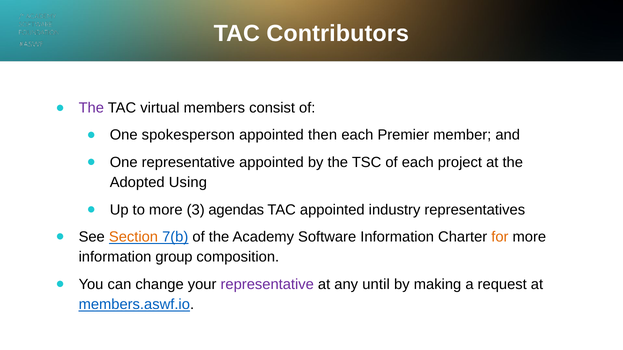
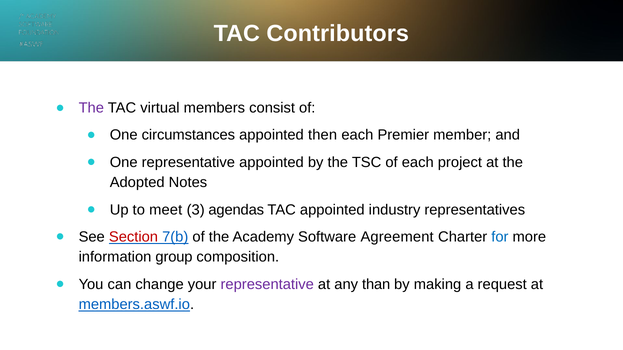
spokesperson: spokesperson -> circumstances (188, 135)
Using: Using -> Notes (188, 183)
to more: more -> meet (166, 210)
Section colour: orange -> red (133, 237)
Software Information: Information -> Agreement (397, 237)
for colour: orange -> blue (500, 237)
until: until -> than (376, 285)
